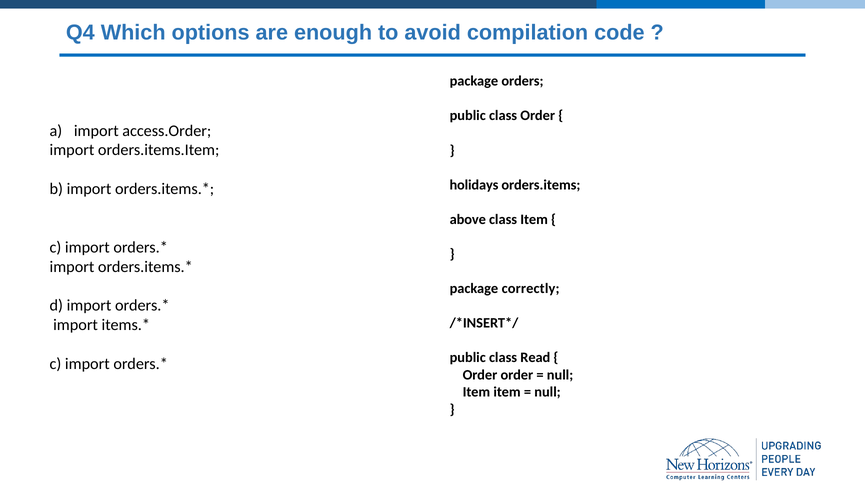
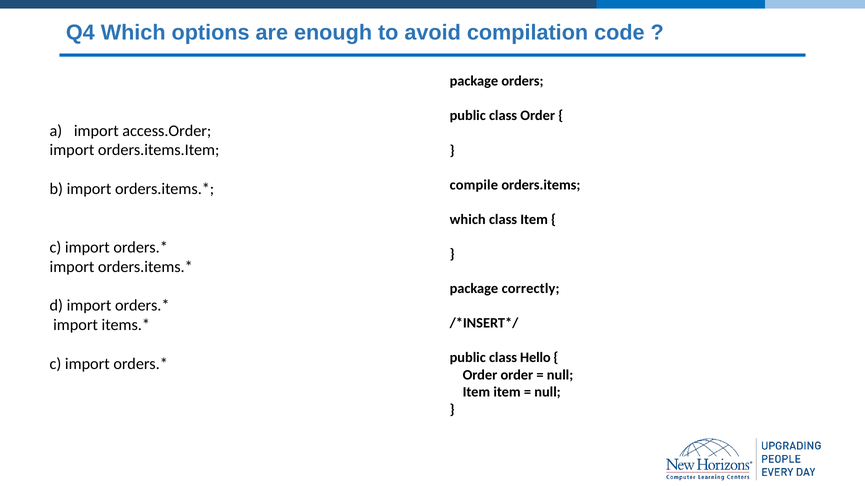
holidays: holidays -> compile (474, 185)
above: above -> which (468, 220)
Read: Read -> Hello (535, 358)
